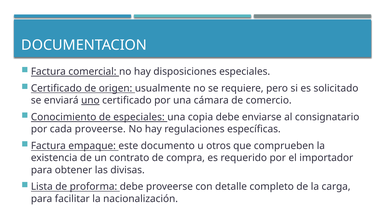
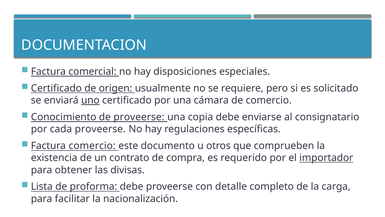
de especiales: especiales -> proveerse (139, 117)
Factura empaque: empaque -> comercio (92, 146)
importador underline: none -> present (326, 158)
